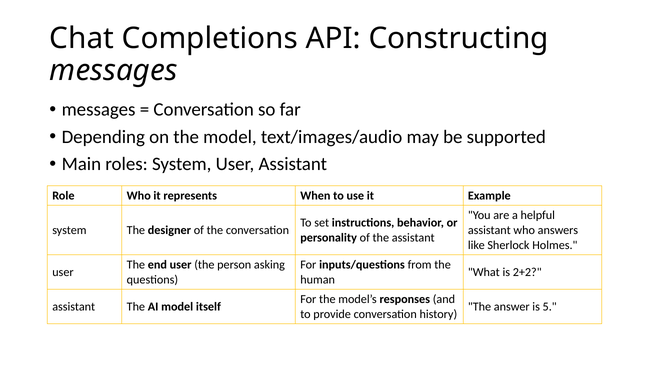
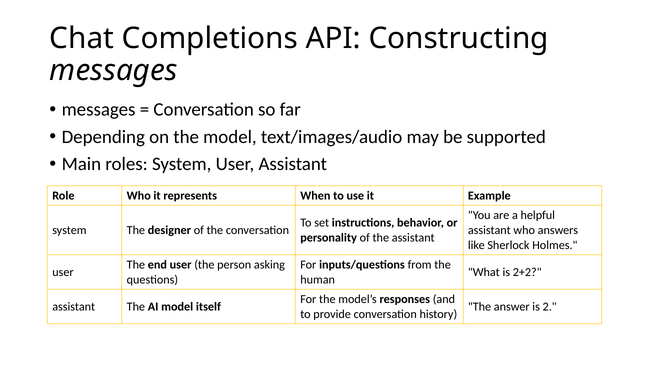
5: 5 -> 2 (550, 307)
